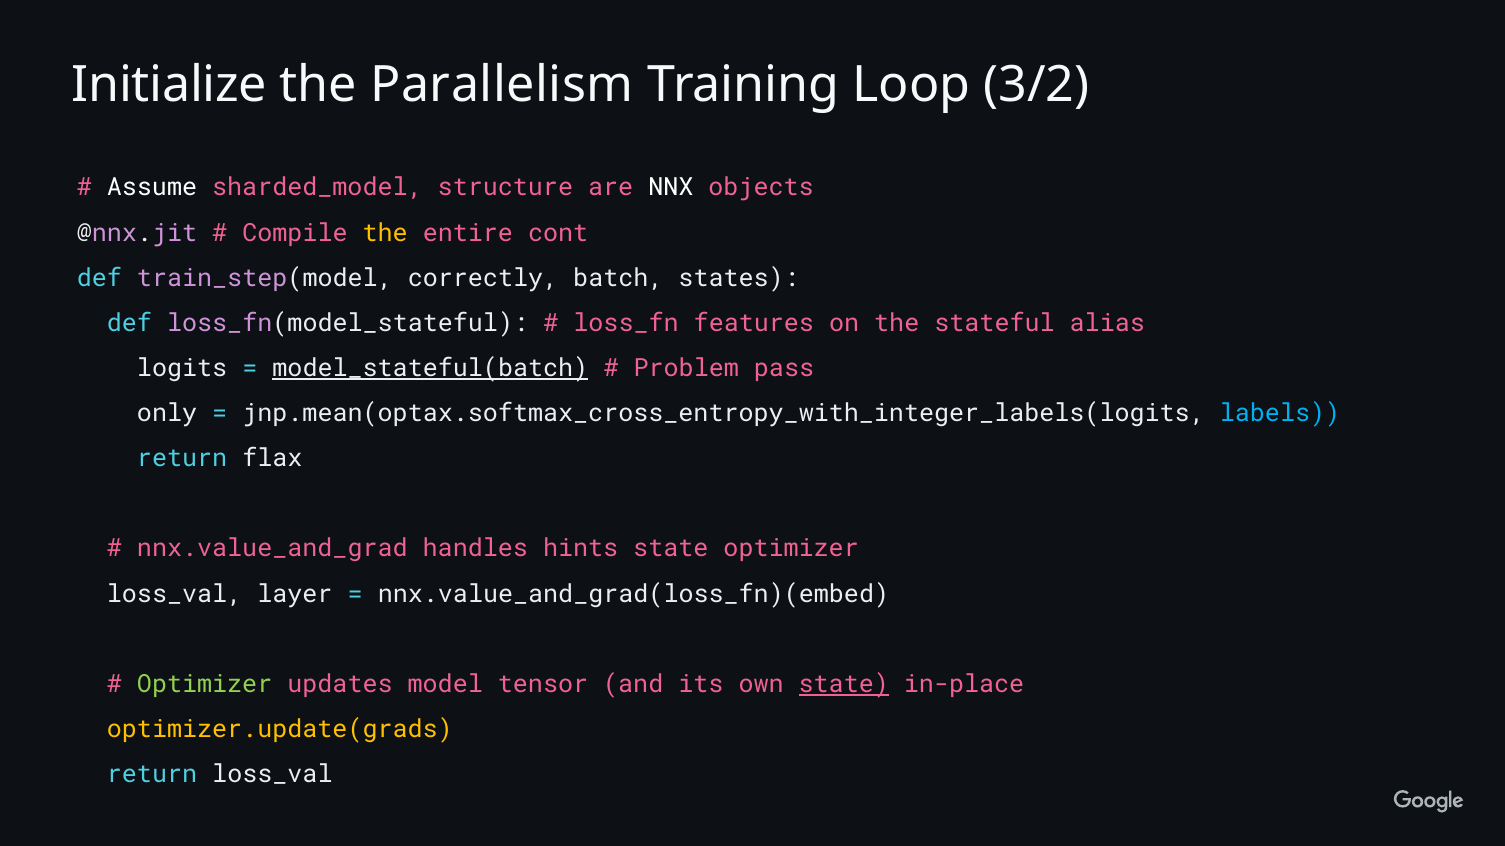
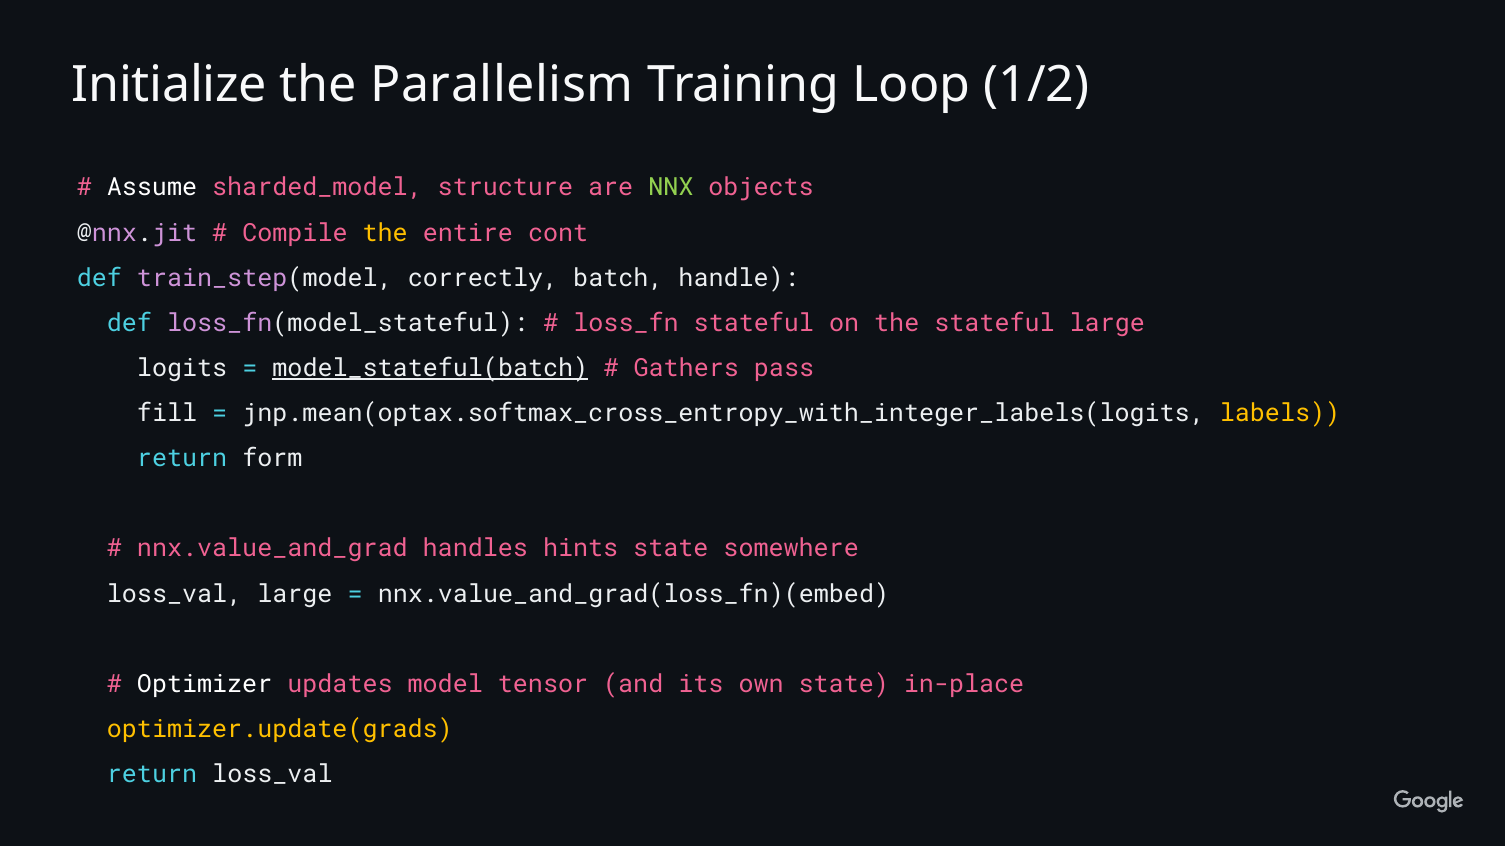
3/2: 3/2 -> 1/2 (1036, 85)
NNX colour: white -> light green (671, 188)
states: states -> handle (739, 278)
loss_fn features: features -> stateful (754, 323)
stateful alias: alias -> large (1107, 323)
Problem: Problem -> Gathers (686, 368)
only: only -> fill (167, 414)
labels colour: light blue -> yellow (1280, 414)
flax: flax -> form (272, 459)
state optimizer: optimizer -> somewhere (791, 549)
loss_val layer: layer -> large (295, 594)
Optimizer colour: light green -> white (205, 685)
state underline: present -> none (844, 685)
